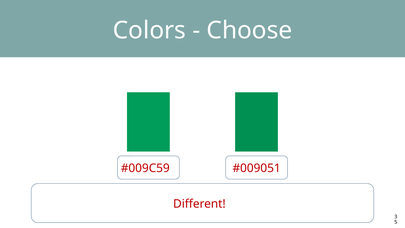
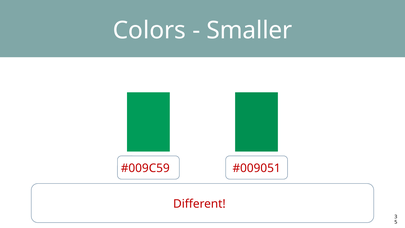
Choose: Choose -> Smaller (249, 30)
